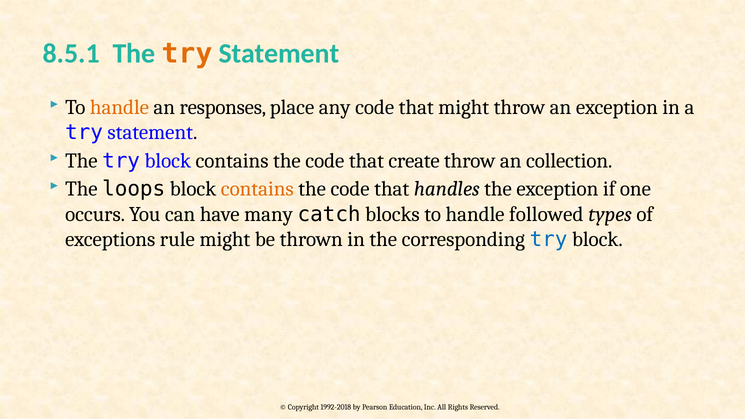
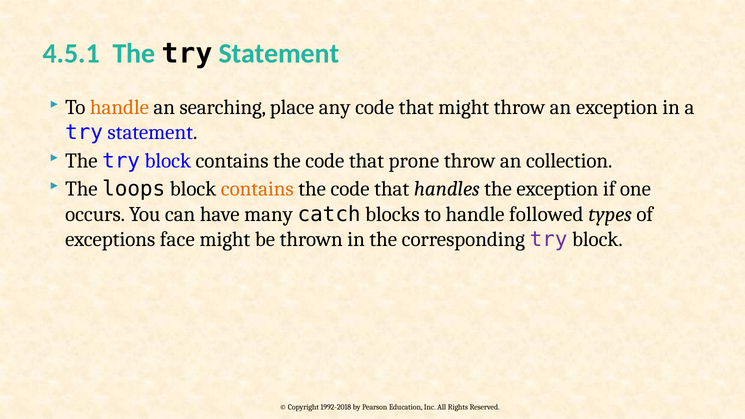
8.5.1: 8.5.1 -> 4.5.1 (71, 54)
try colour: orange -> black (187, 54)
responses: responses -> searching (223, 107)
create: create -> prone (414, 161)
rule: rule -> face (177, 239)
try colour: blue -> purple (549, 239)
